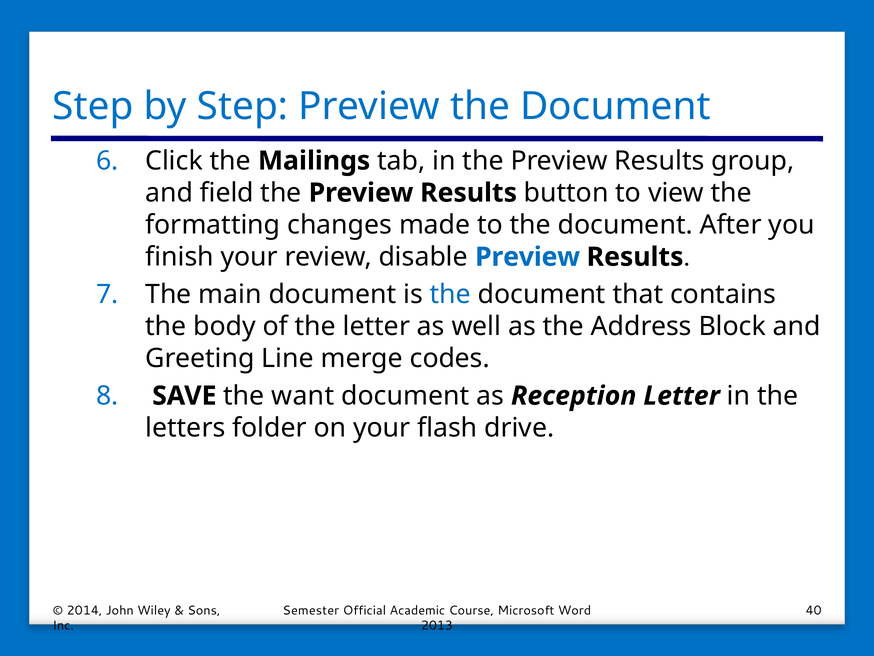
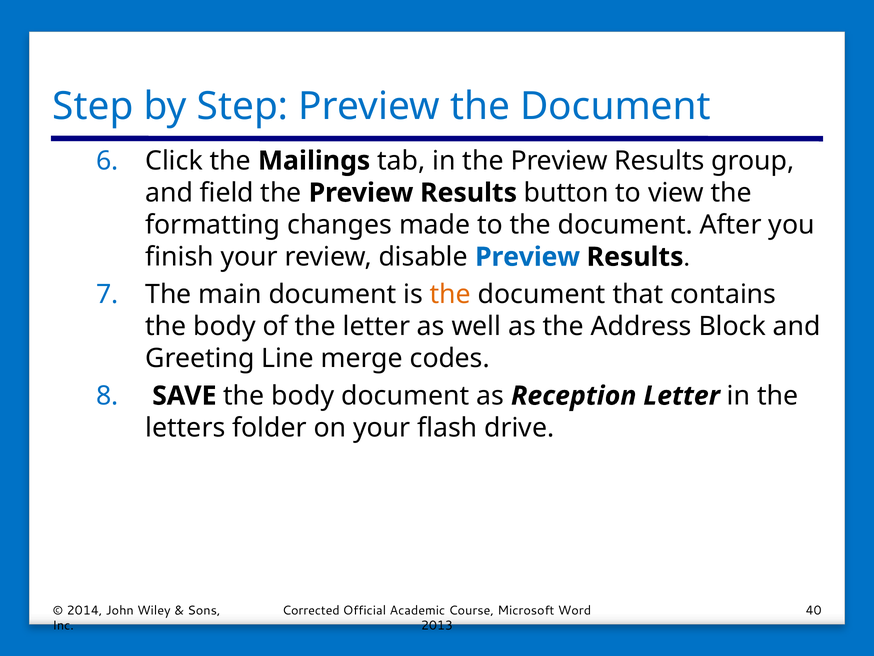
the colour: blue -> orange (450, 294)
SAVE the want: want -> body (303, 396)
Semester: Semester -> Corrected (311, 610)
